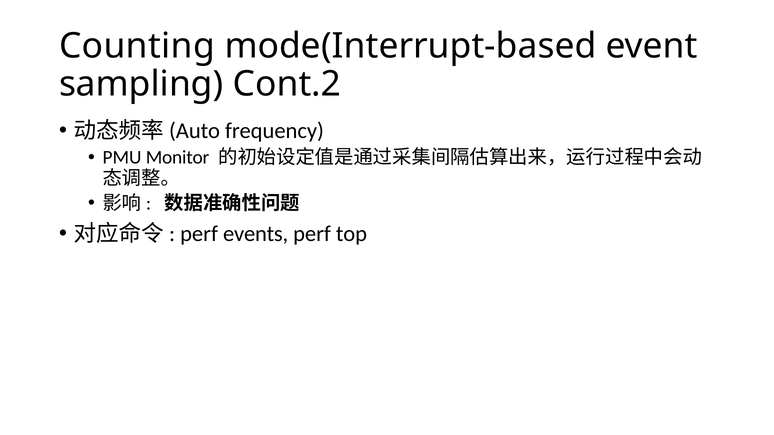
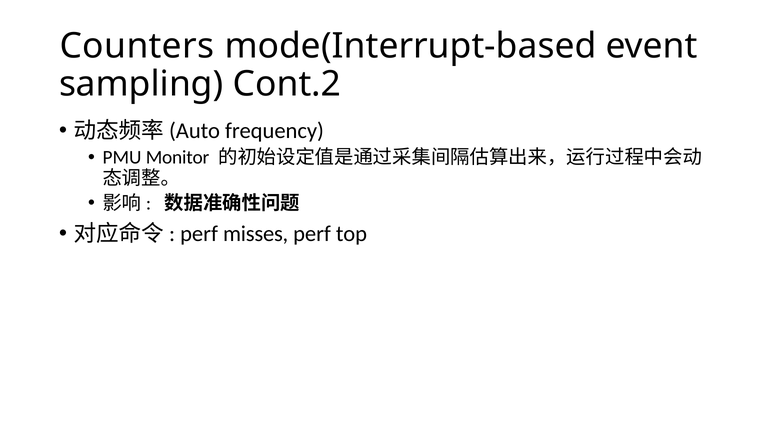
Counting: Counting -> Counters (137, 46)
events: events -> misses (256, 234)
